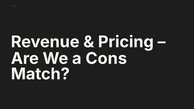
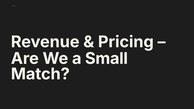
Cons: Cons -> Small (106, 59)
